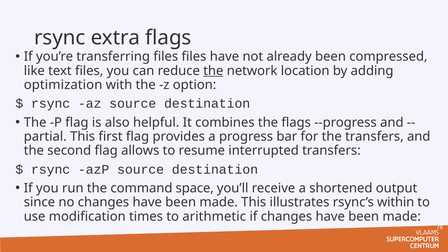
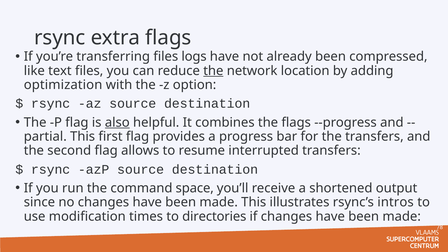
files files: files -> logs (194, 57)
also underline: none -> present (117, 122)
within: within -> intros (396, 202)
arithmetic: arithmetic -> directories (214, 216)
